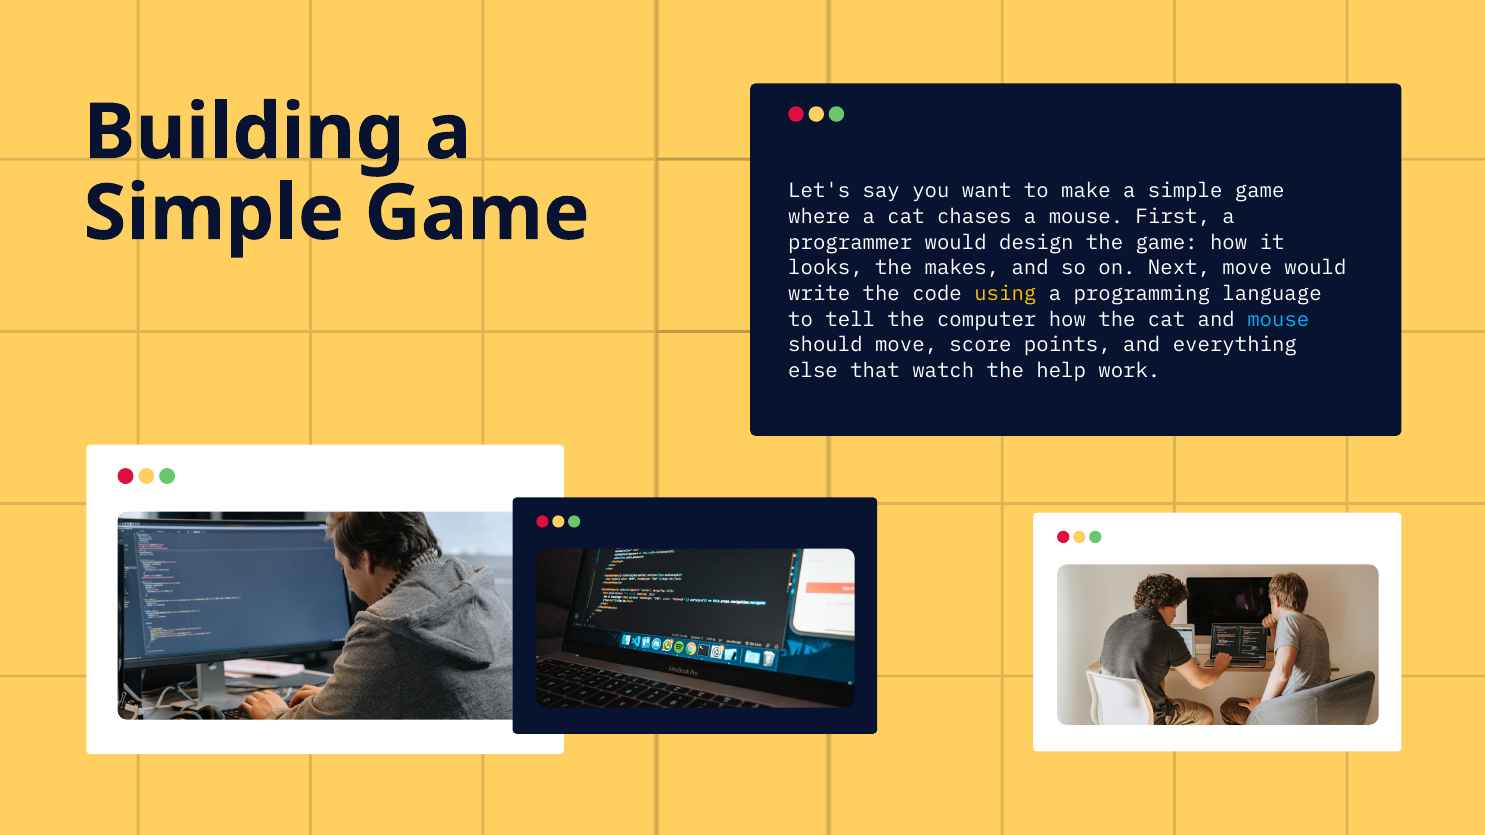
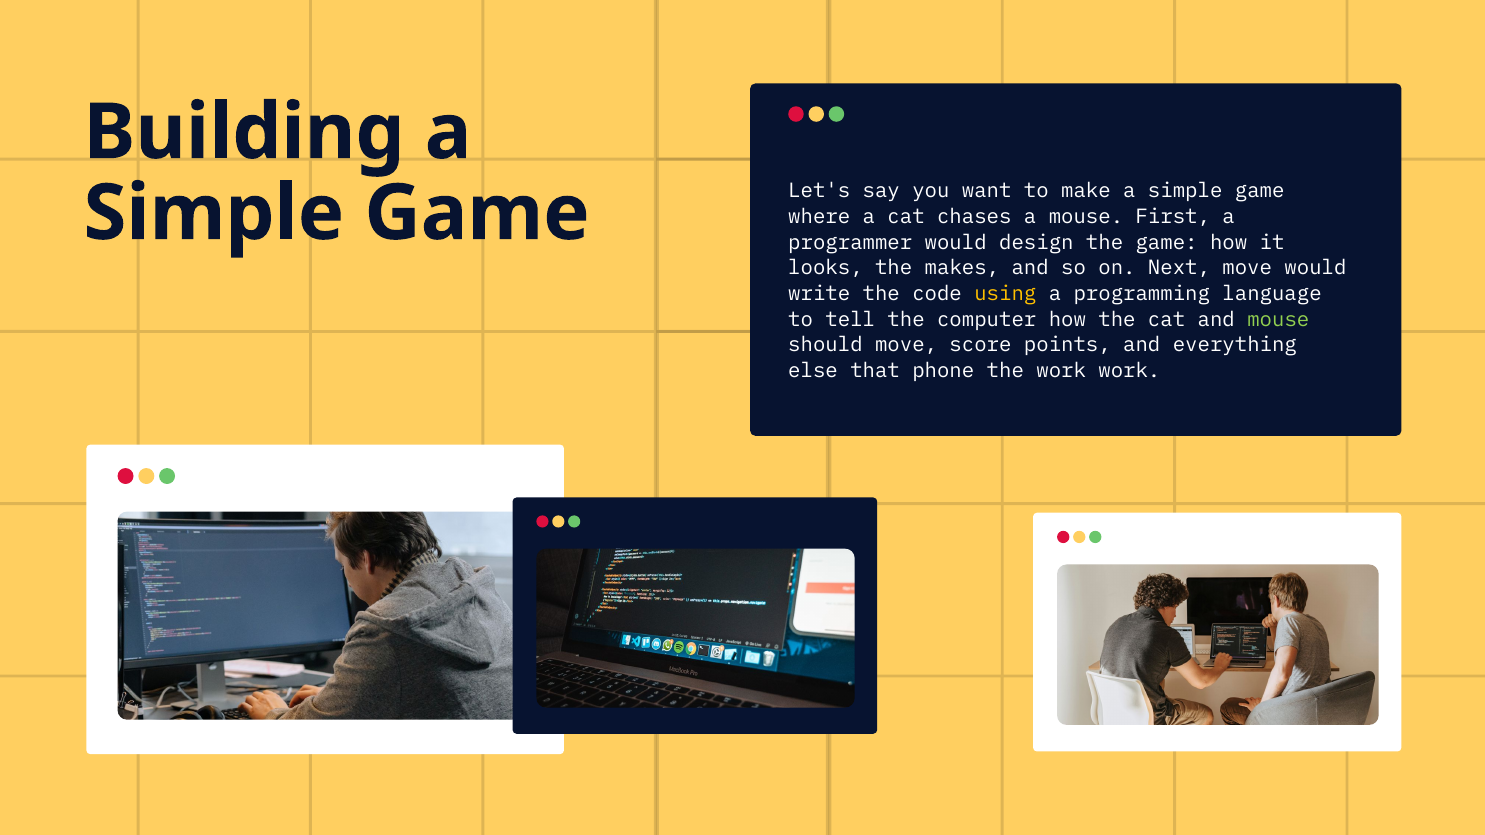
mouse colour: light blue -> light green (1278, 319)
watch: watch -> phone (943, 371)
the help: help -> work (1061, 371)
